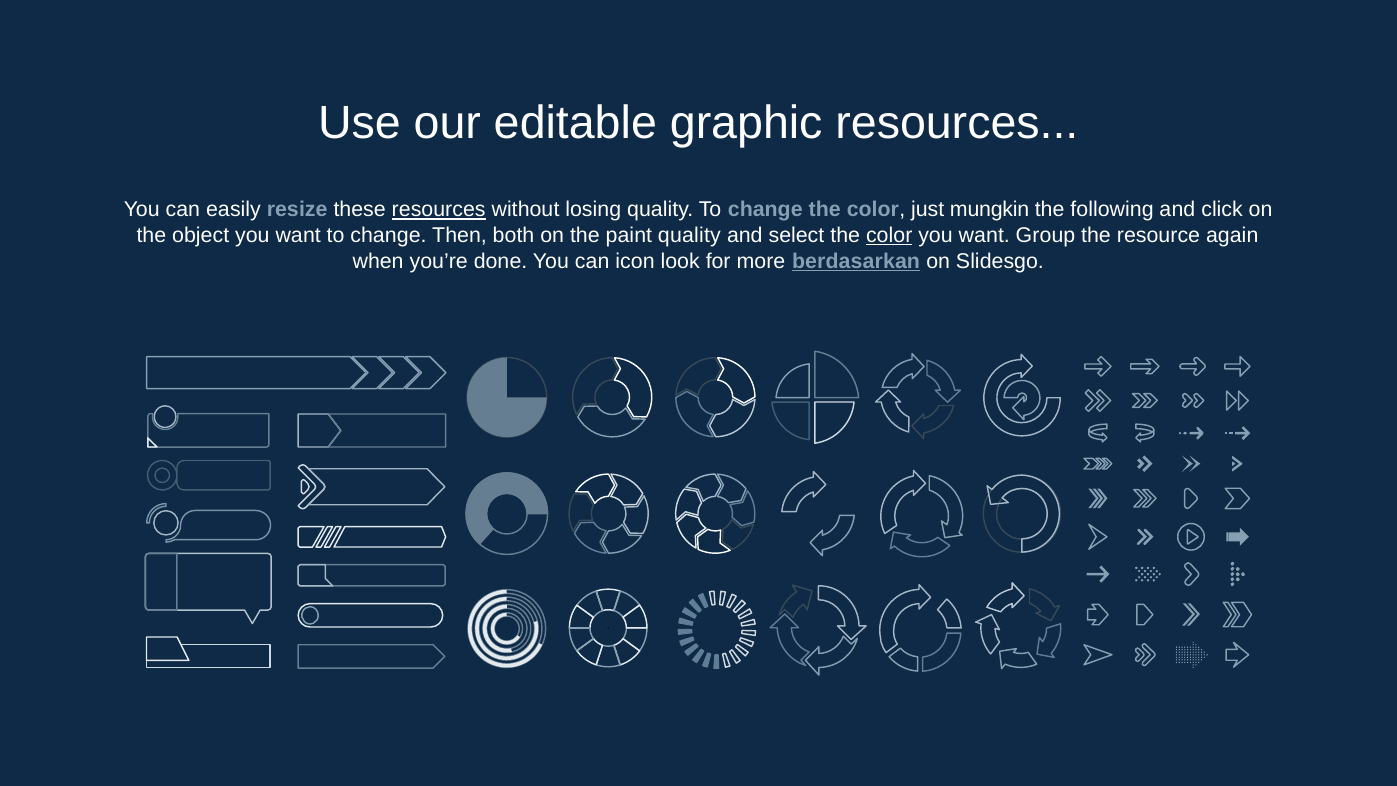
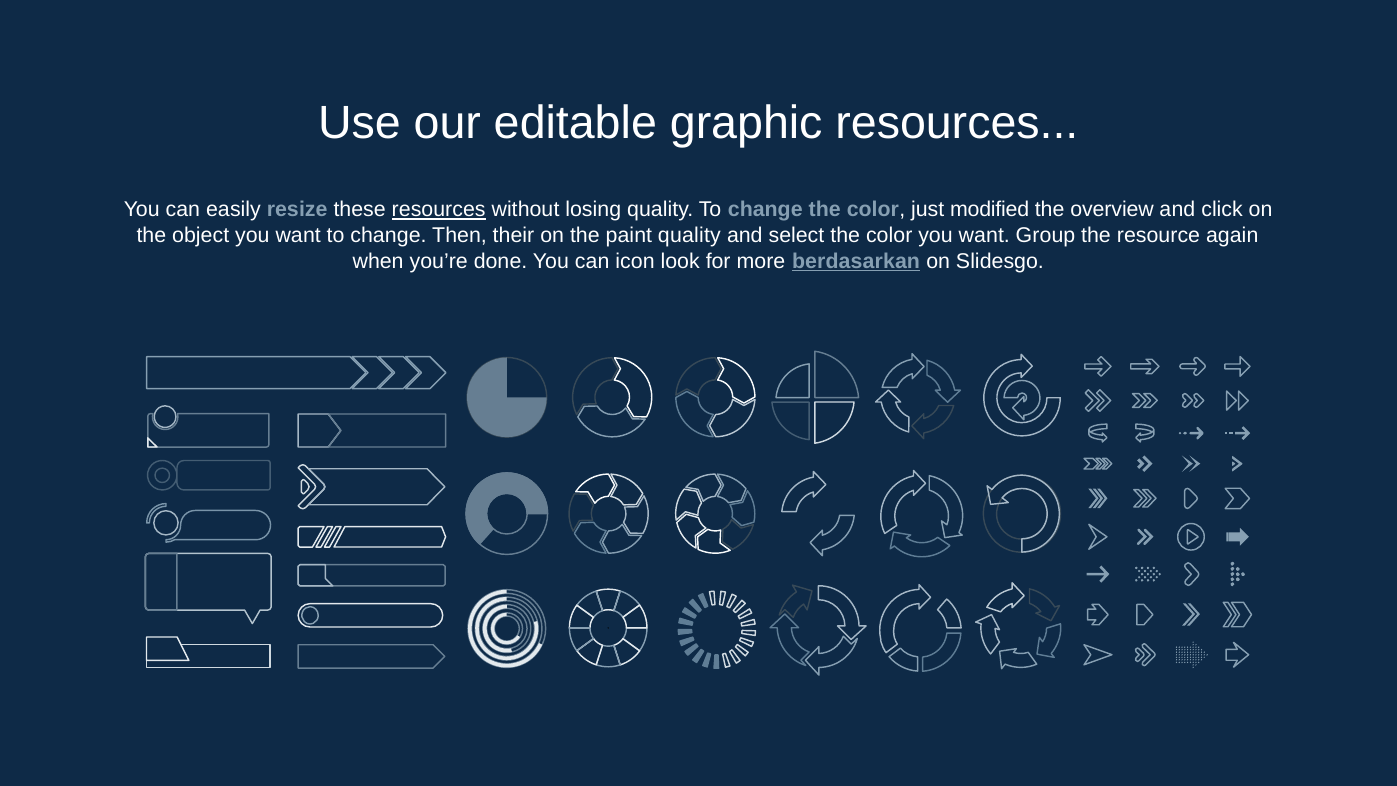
mungkin: mungkin -> modified (990, 210)
following: following -> overview (1112, 210)
both: both -> their (514, 235)
color underline: present -> none (889, 235)
